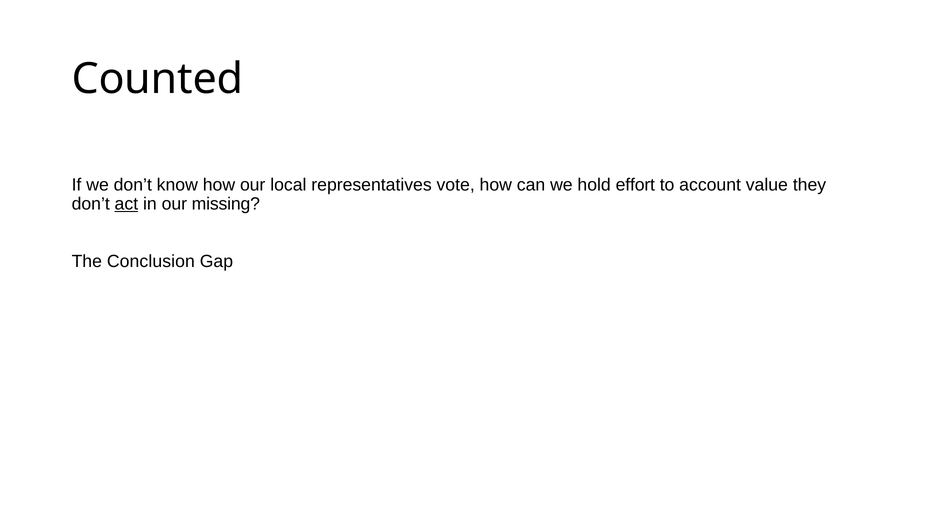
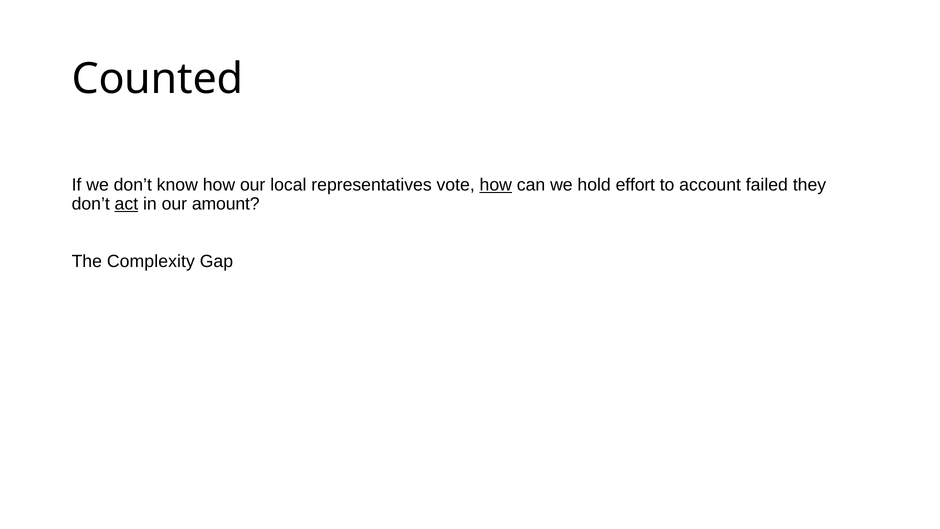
how underline: none -> present (496, 185)
value: value -> failed (767, 185)
missing: missing -> amount (226, 204)
Conclusion: Conclusion -> Complexity (151, 261)
